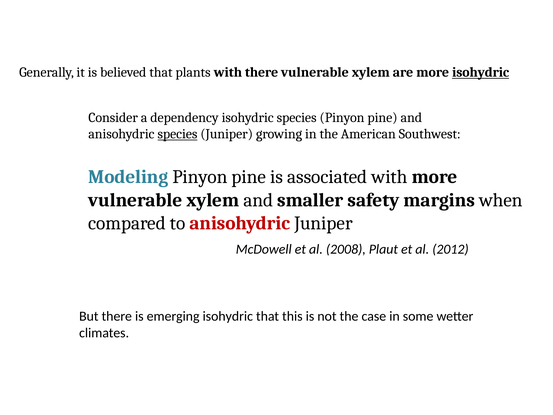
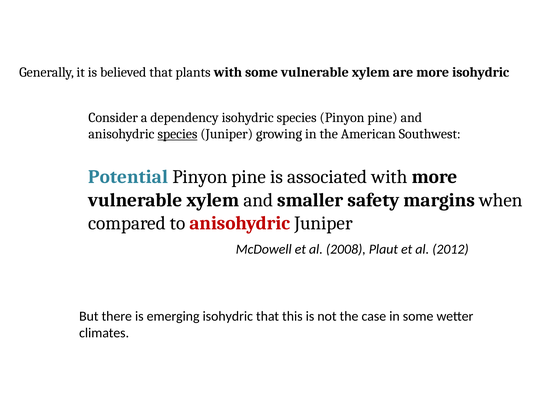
with there: there -> some (262, 72)
isohydric underline: present -> none (481, 72)
Modeling: Modeling -> Potential (128, 177)
